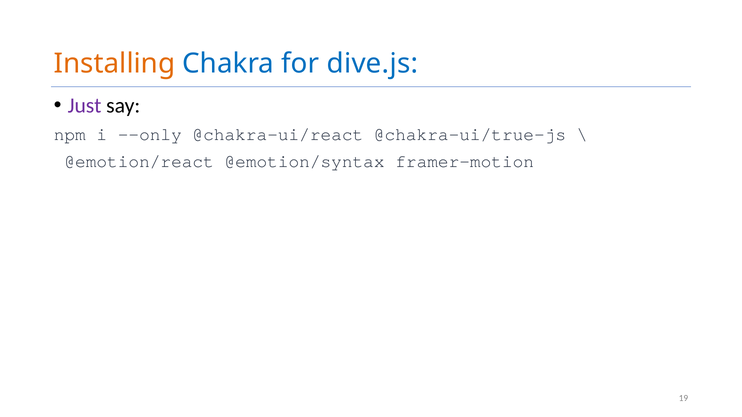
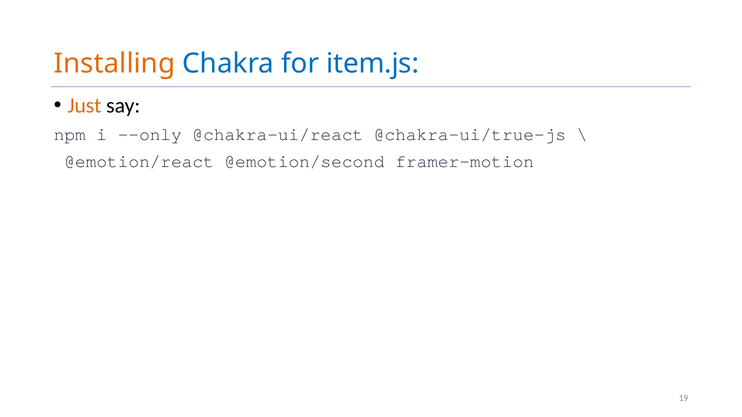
dive.js: dive.js -> item.js (373, 64)
Just colour: purple -> orange (85, 106)
@emotion/syntax: @emotion/syntax -> @emotion/second (305, 162)
